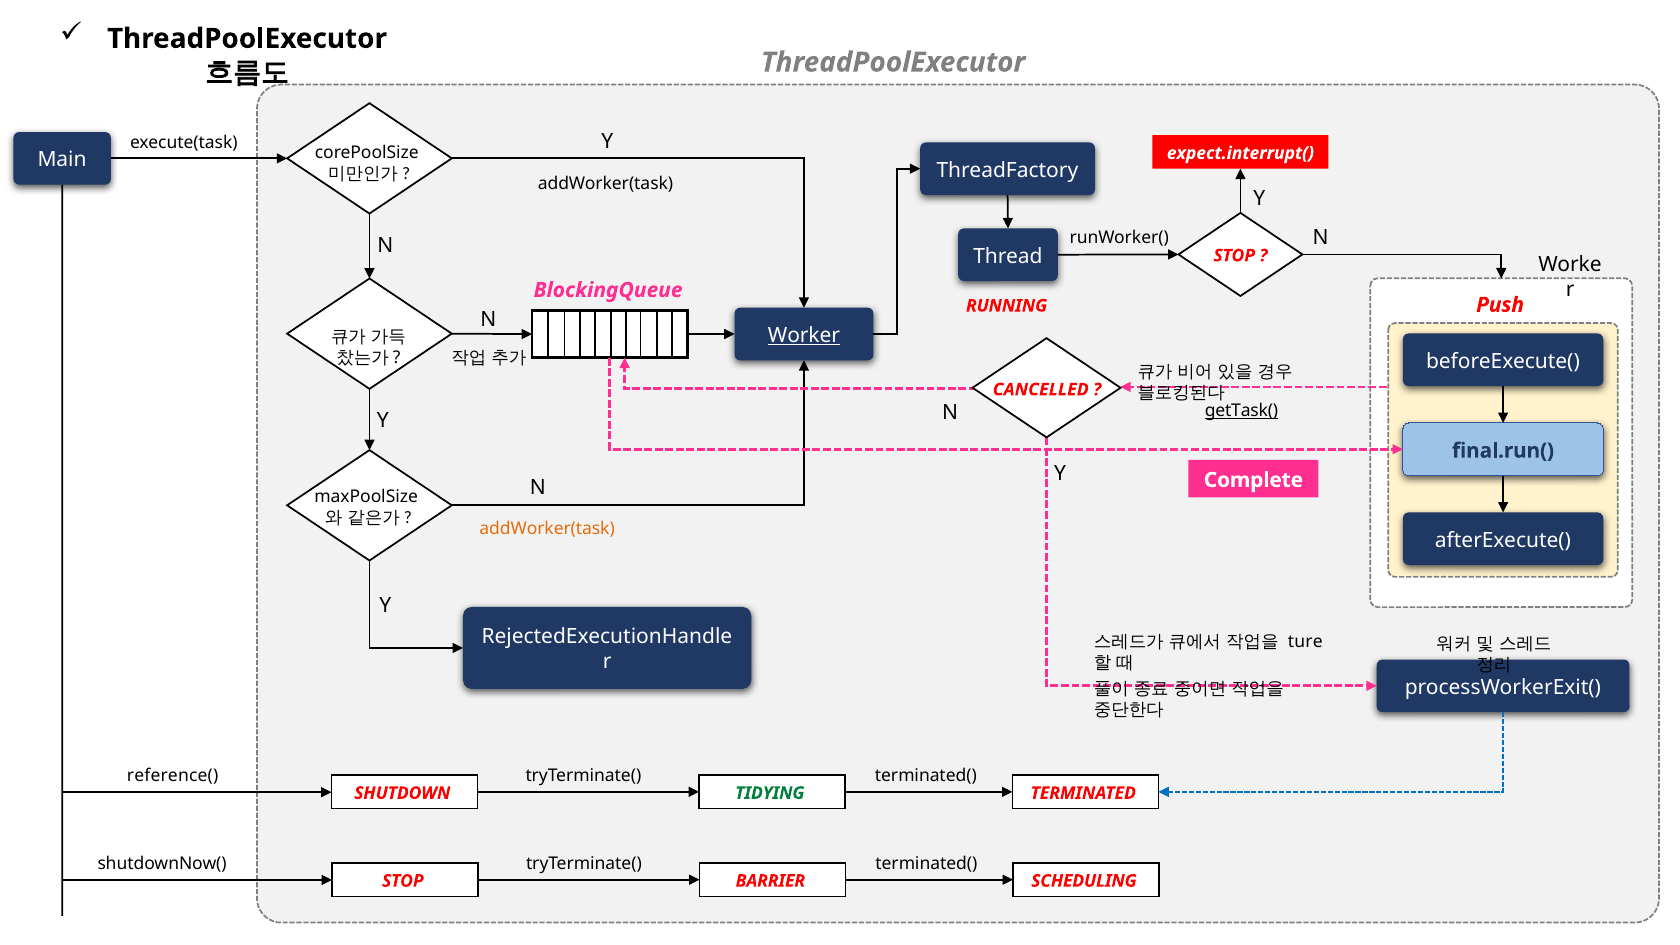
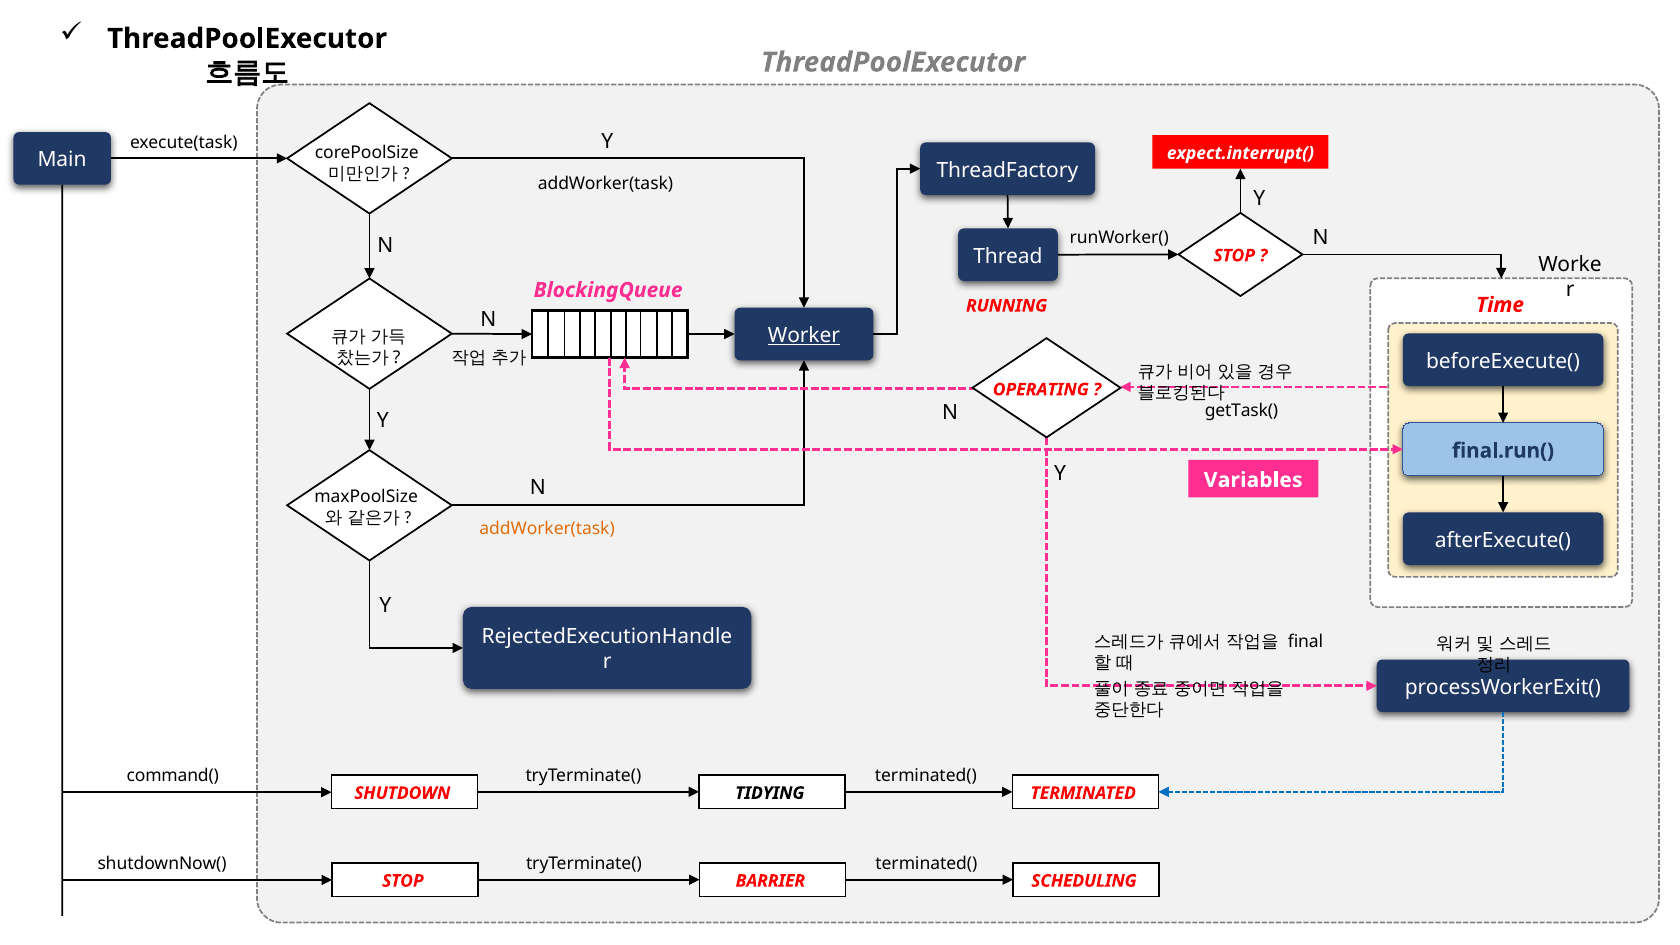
Push: Push -> Time (1500, 305)
CANCELLED: CANCELLED -> OPERATING (1041, 390)
getTask( underline: present -> none (1241, 411)
Complete: Complete -> Variables (1253, 480)
ture: ture -> final (1305, 642)
reference(: reference( -> command( (173, 776)
TIDYING colour: green -> black (770, 793)
